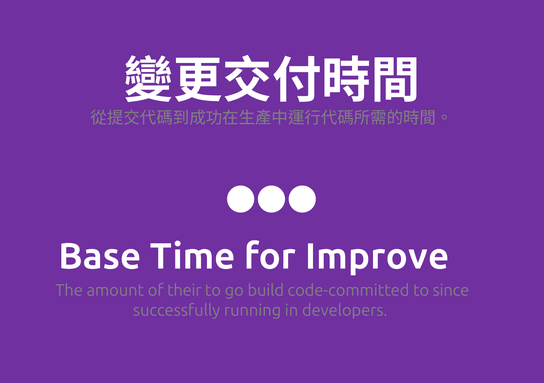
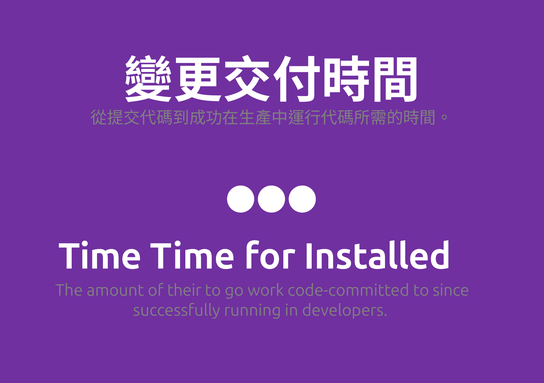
Base: Base -> Time (100, 257)
Improve: Improve -> Installed (377, 257)
build: build -> work (266, 291)
